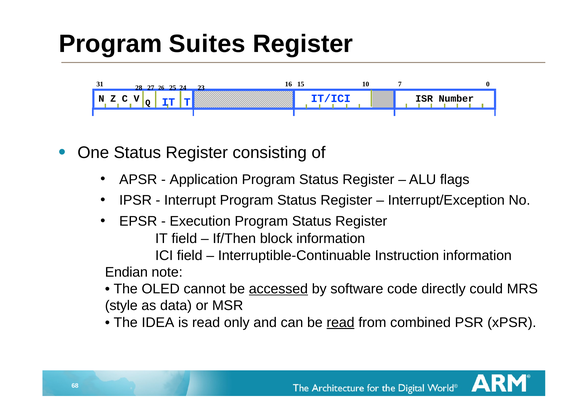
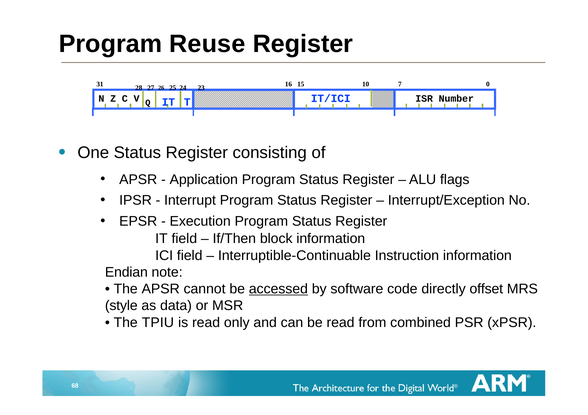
Suites: Suites -> Reuse (207, 44)
The OLED: OLED -> APSR (161, 289)
could: could -> offset (486, 289)
IDEA: IDEA -> TPIU (158, 323)
read underline: present -> none (341, 323)
